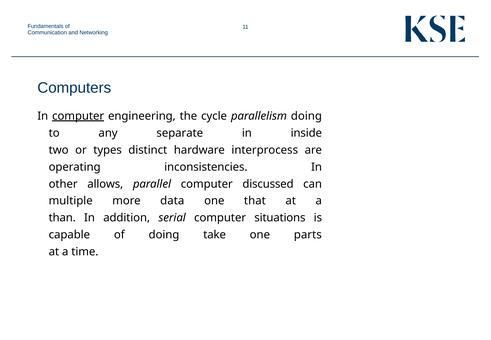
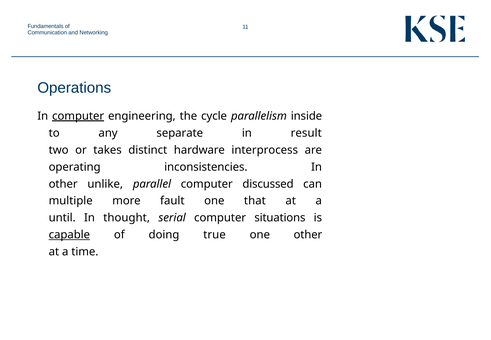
Computers: Computers -> Operations (74, 88)
parallelism doing: doing -> inside (307, 116)
inside: inside -> result (306, 133)
types: types -> takes (108, 150)
allows: allows -> unlike (105, 184)
data: data -> fault (172, 201)
than: than -> until (62, 218)
addition: addition -> thought (127, 218)
capable underline: none -> present (69, 235)
take: take -> true (215, 235)
one parts: parts -> other (308, 235)
